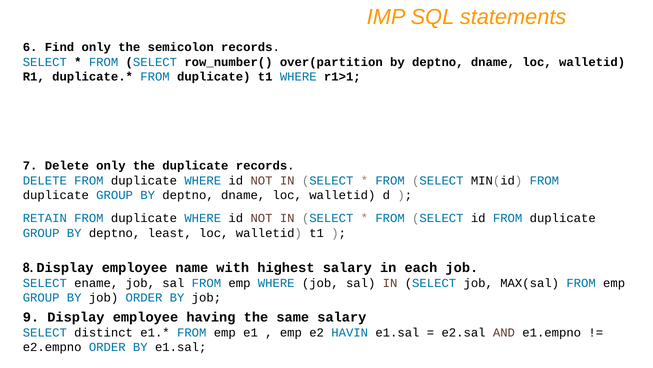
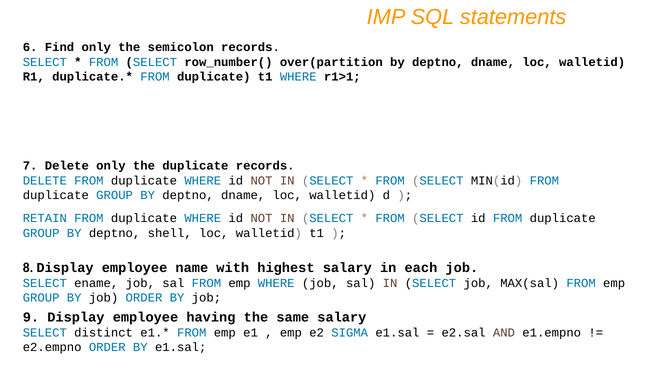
least: least -> shell (170, 233)
HAVIN: HAVIN -> SIGMA (350, 332)
